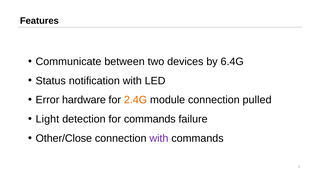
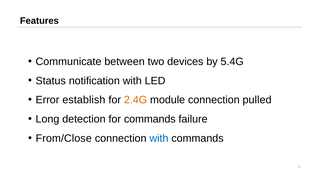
6.4G: 6.4G -> 5.4G (232, 62)
hardware: hardware -> establish (84, 100)
Light: Light -> Long (47, 119)
Other/Close: Other/Close -> From/Close (64, 138)
with colour: purple -> blue (159, 138)
